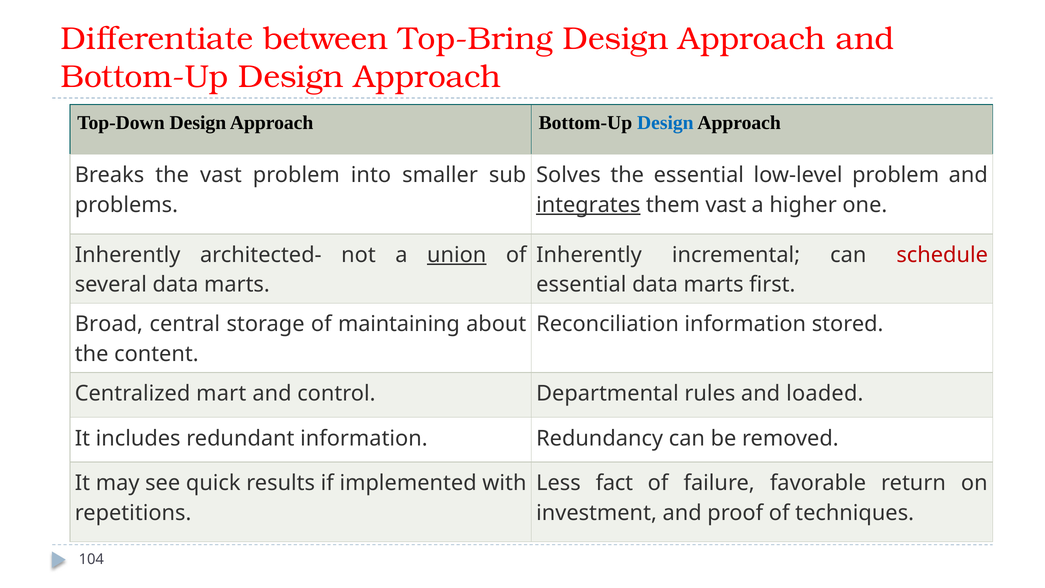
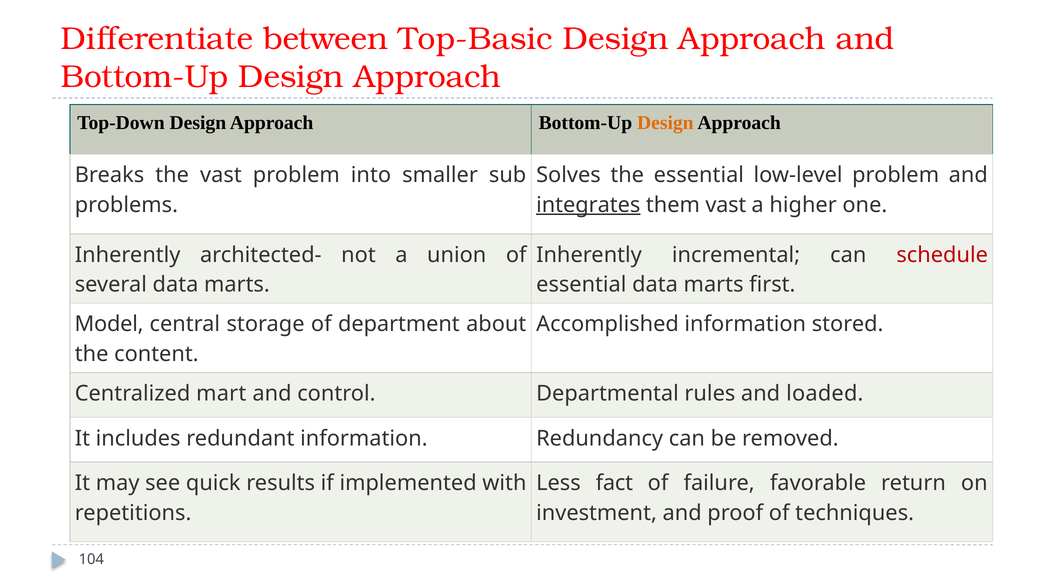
Top-Bring: Top-Bring -> Top-Basic (475, 39)
Design colour: blue -> orange (665, 123)
union underline: present -> none (457, 255)
Broad: Broad -> Model (109, 324)
maintaining: maintaining -> department (399, 324)
Reconciliation: Reconciliation -> Accomplished (608, 324)
